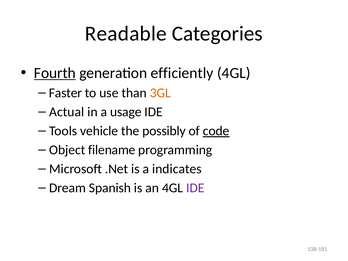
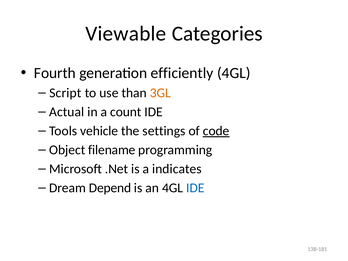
Readable: Readable -> Viewable (126, 34)
Fourth underline: present -> none (55, 73)
Faster: Faster -> Script (65, 93)
usage: usage -> count (126, 112)
possibly: possibly -> settings (164, 131)
Spanish: Spanish -> Depend (110, 188)
IDE colour: purple -> blue (195, 188)
